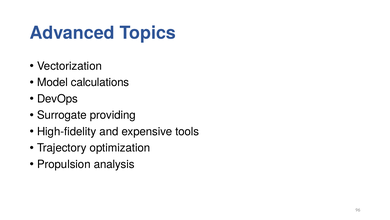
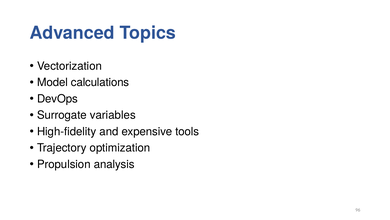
providing: providing -> variables (113, 115)
